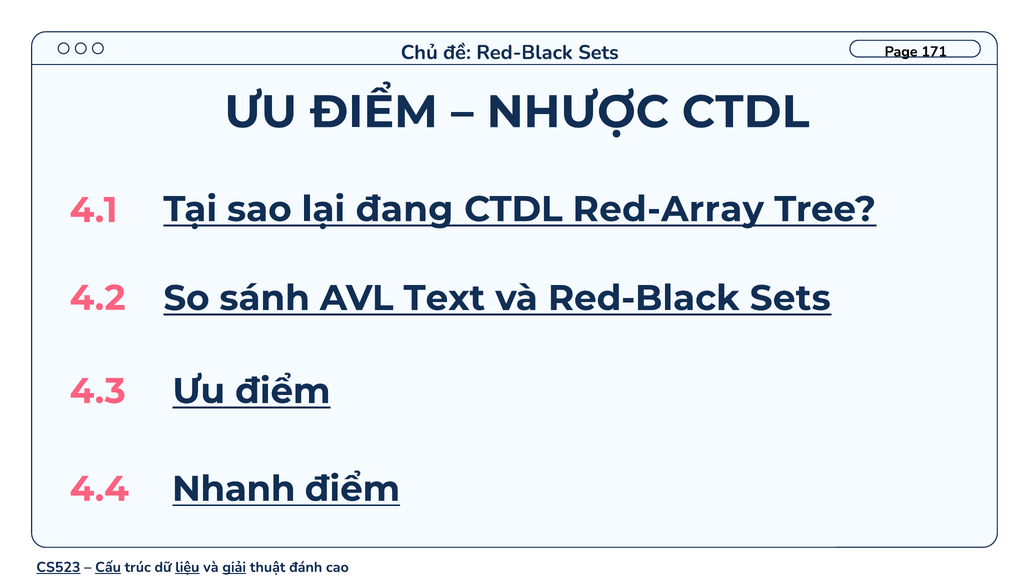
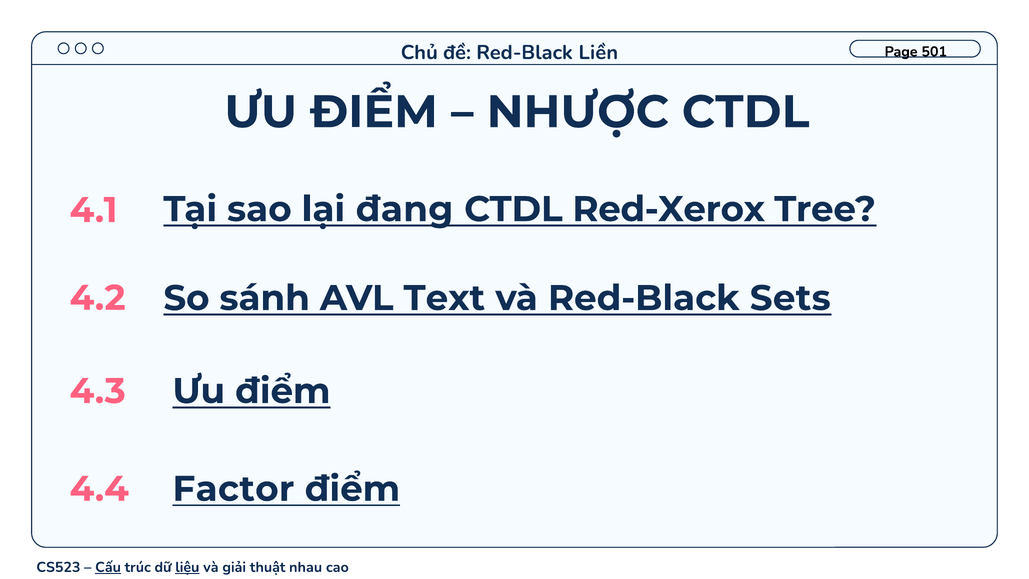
đề Red-Black Sets: Sets -> Liền (598, 52)
171: 171 -> 501 (934, 52)
Red-Array: Red-Array -> Red-Xerox (669, 209)
Nhanh: Nhanh -> Factor (233, 489)
CS523 underline: present -> none (58, 567)
giải underline: present -> none (234, 567)
đánh: đánh -> nhau (306, 567)
